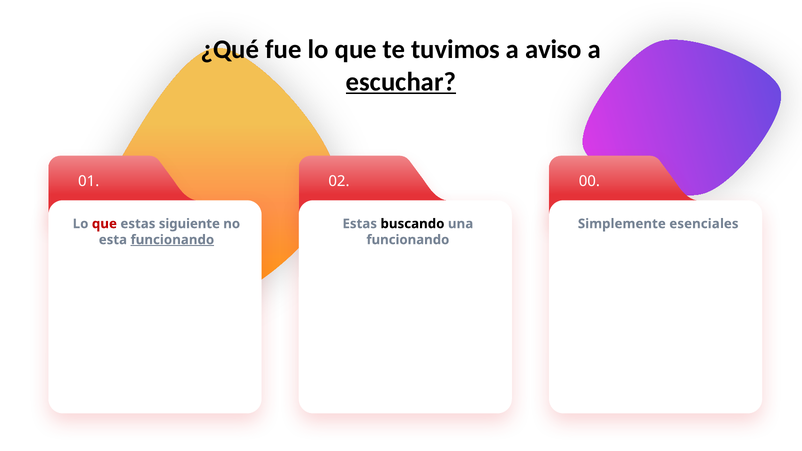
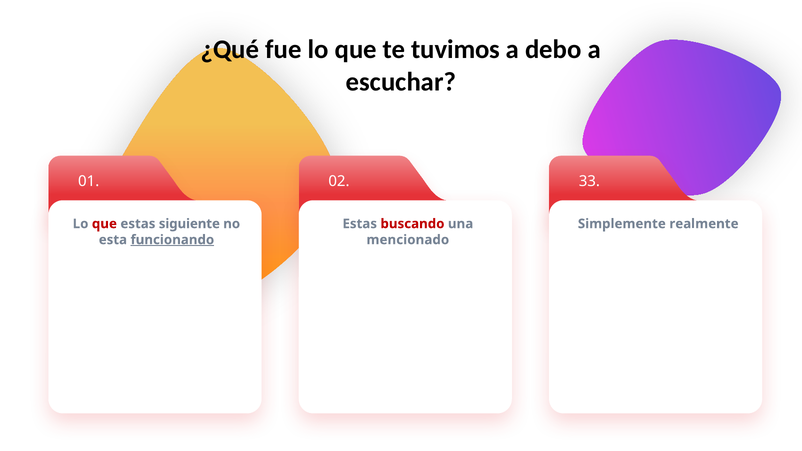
aviso: aviso -> debo (553, 50)
escuchar underline: present -> none (401, 82)
00: 00 -> 33 (589, 181)
buscando colour: black -> red (412, 224)
esenciales: esenciales -> realmente (704, 224)
funcionando: funcionando -> mencionado (408, 240)
